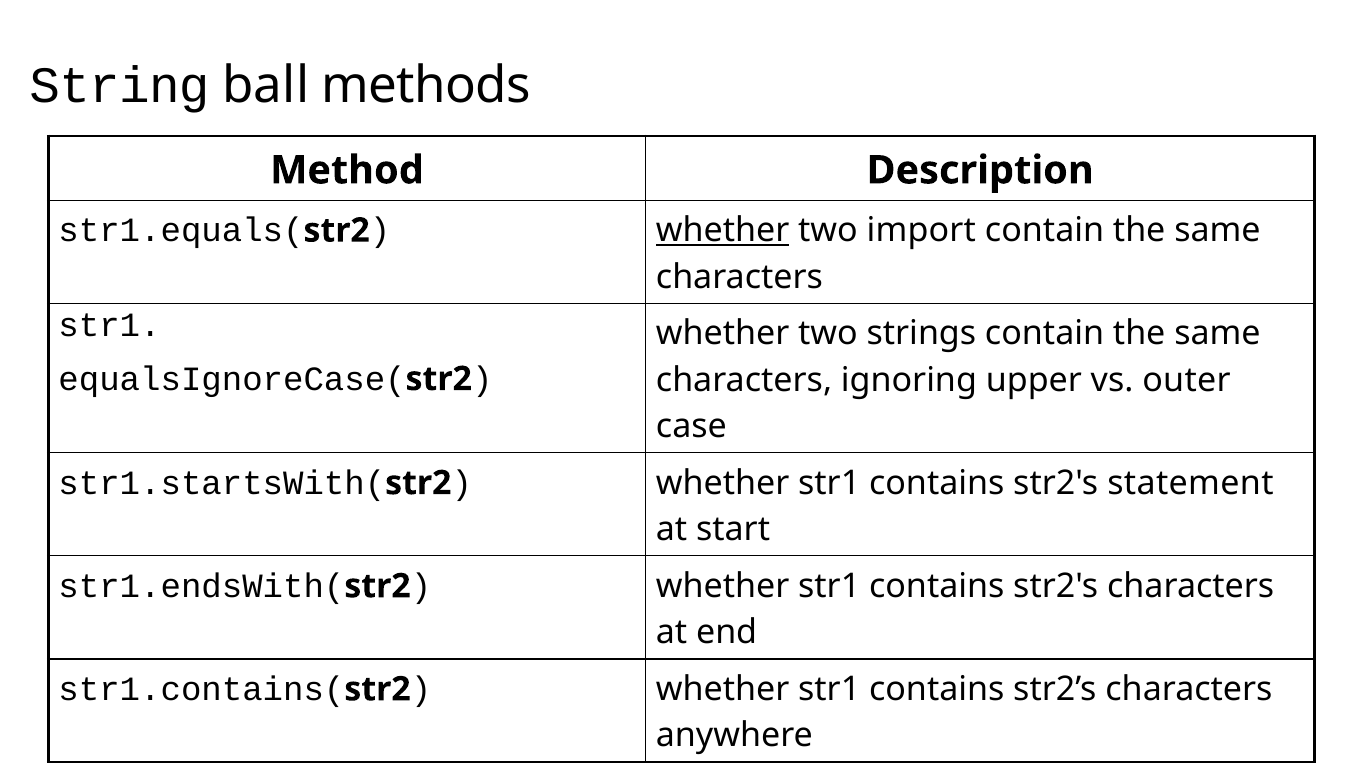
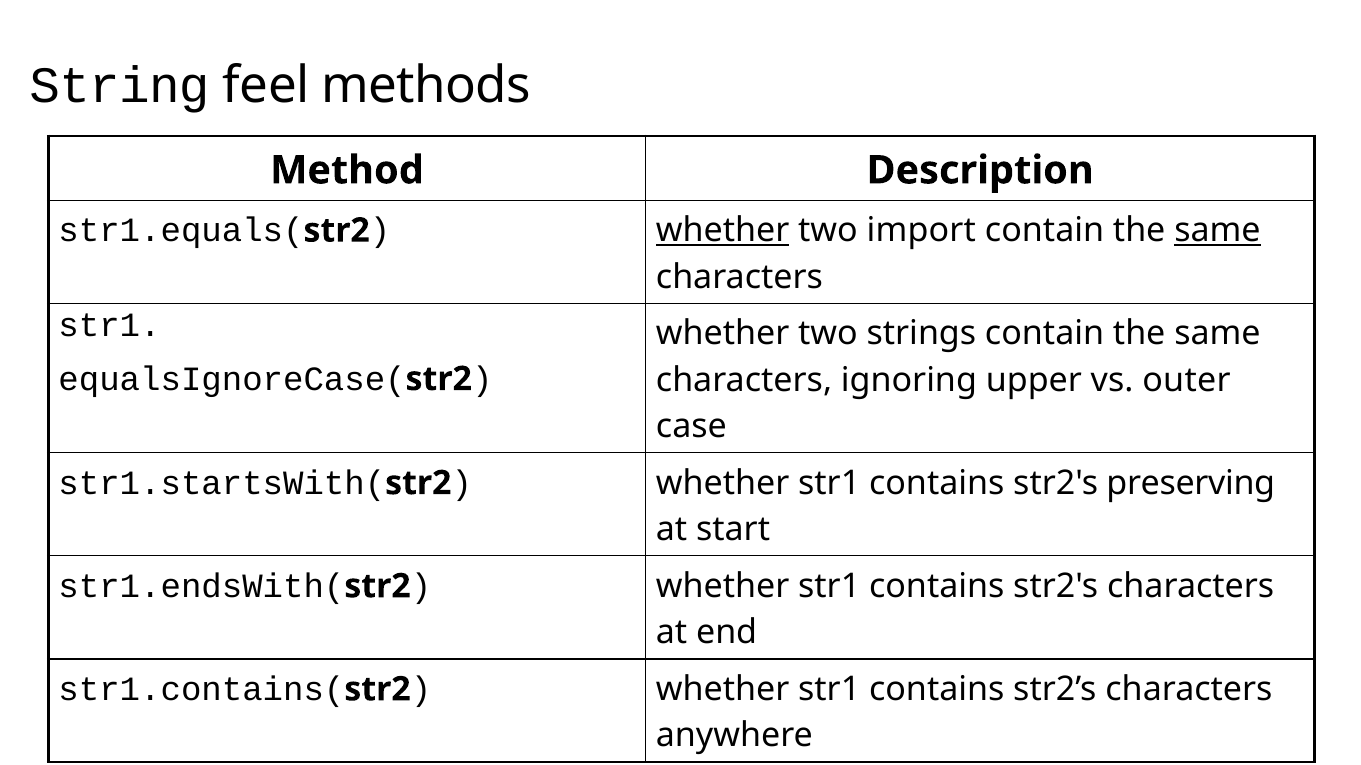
ball: ball -> feel (266, 86)
same underline: none -> present (1217, 231)
statement: statement -> preserving (1191, 483)
